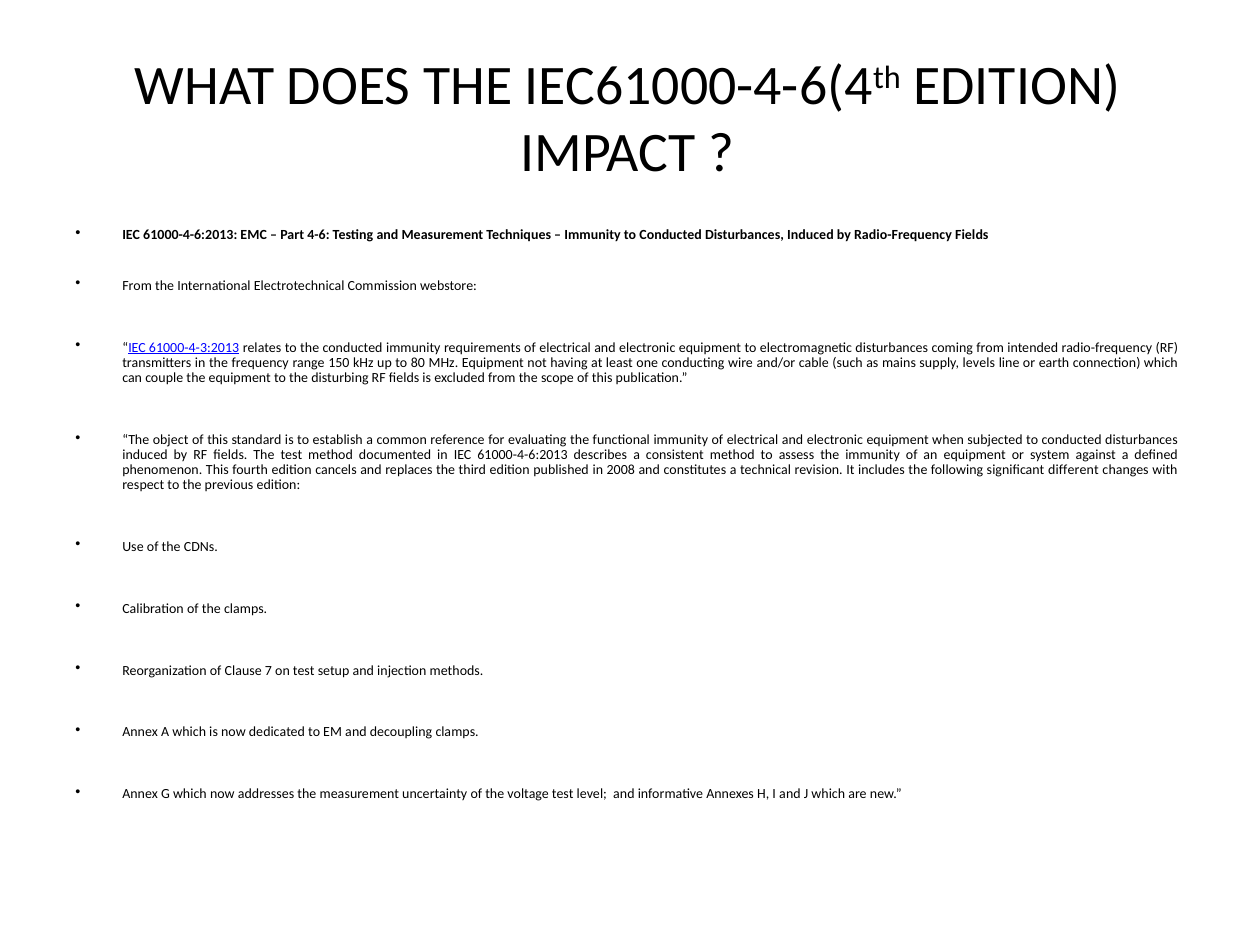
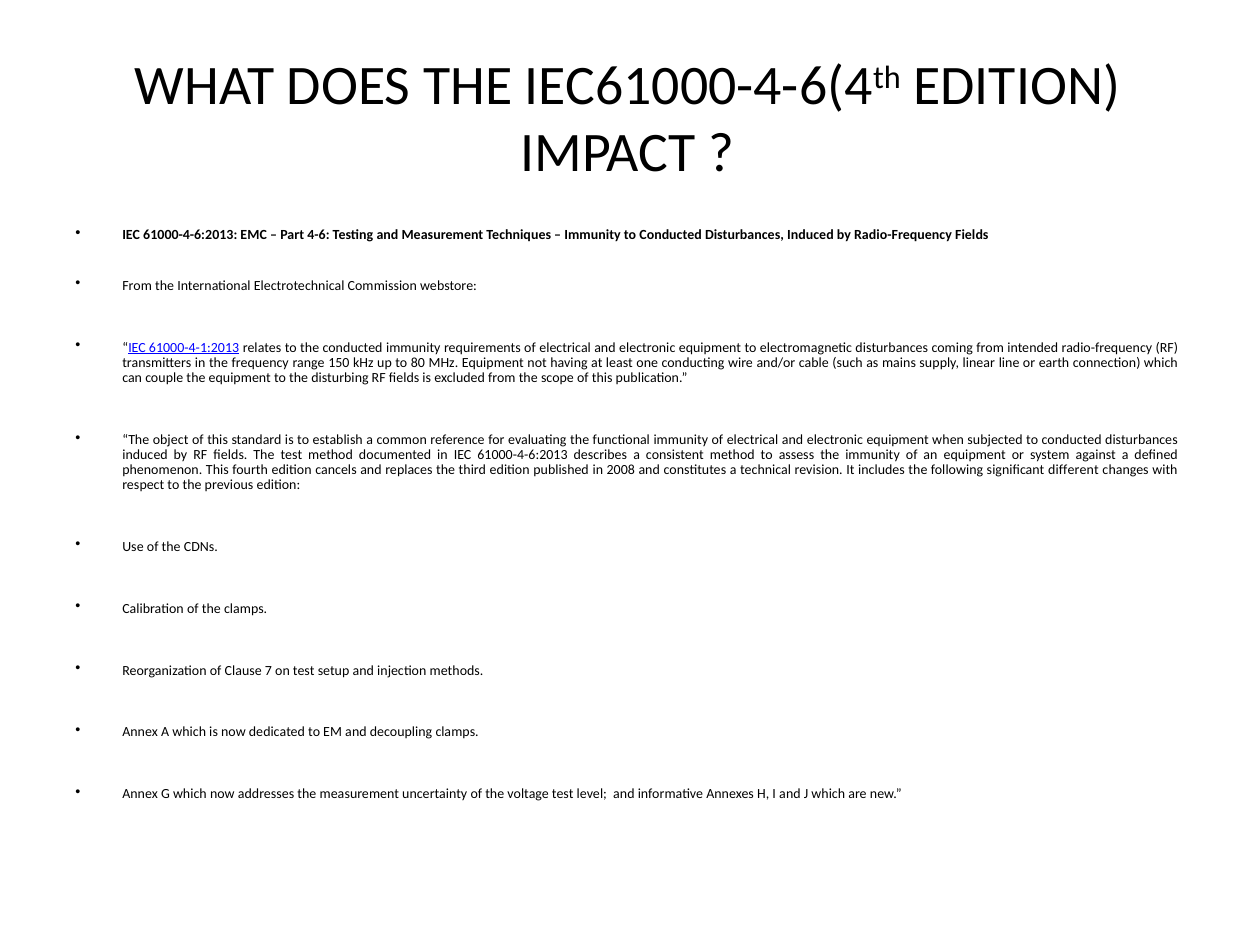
61000-4-3:2013: 61000-4-3:2013 -> 61000-4-1:2013 (194, 348)
levels: levels -> linear (979, 363)
